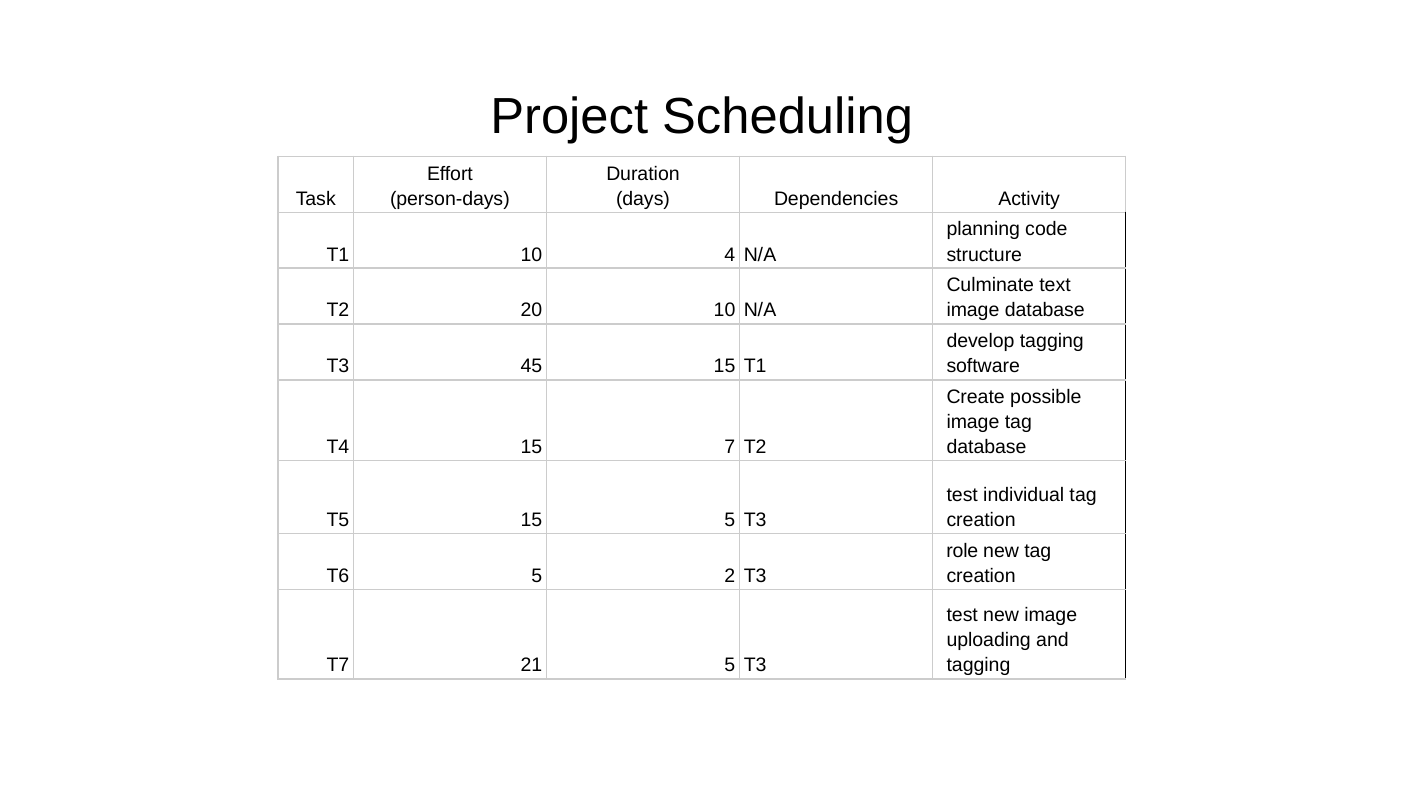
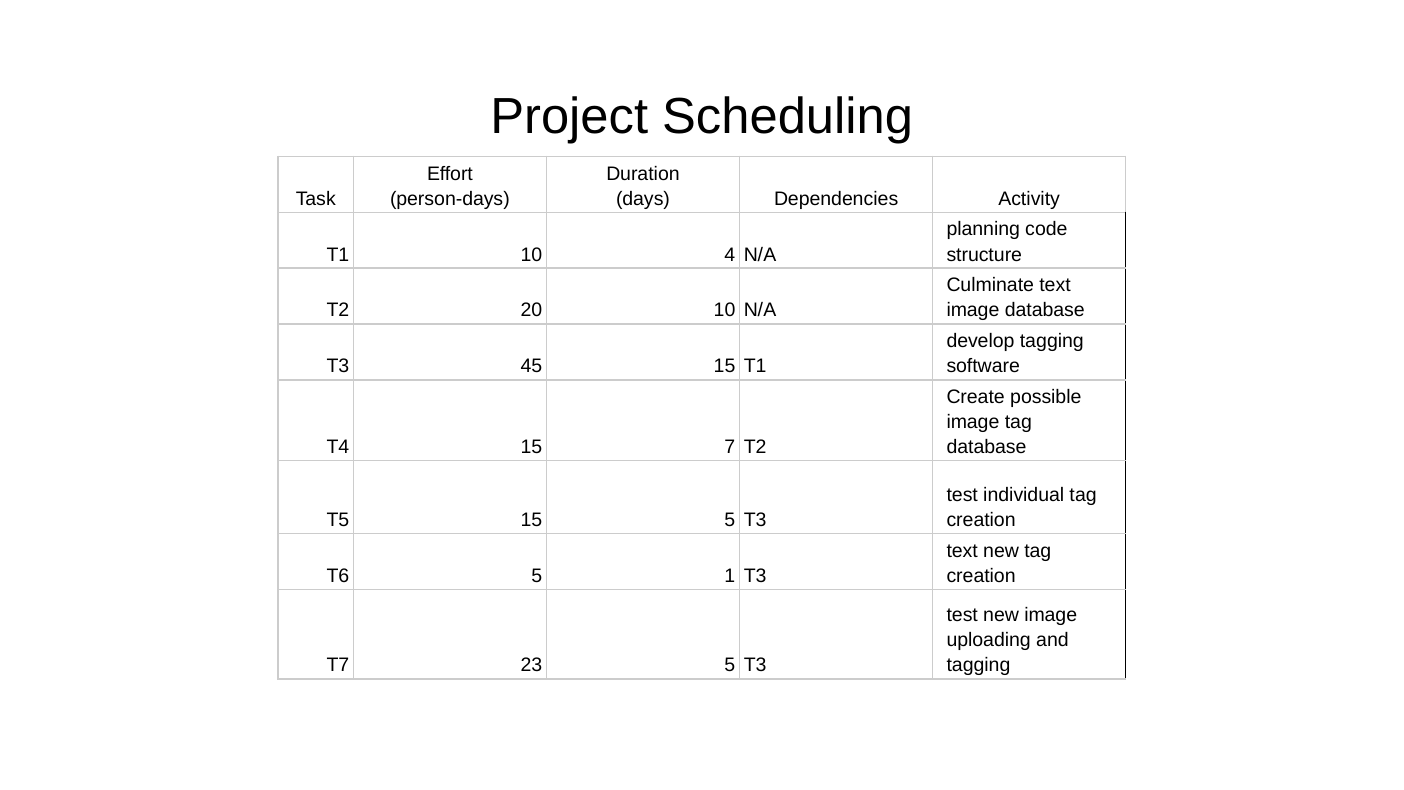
role: role -> text (962, 551)
2: 2 -> 1 (730, 576)
21: 21 -> 23 (531, 665)
